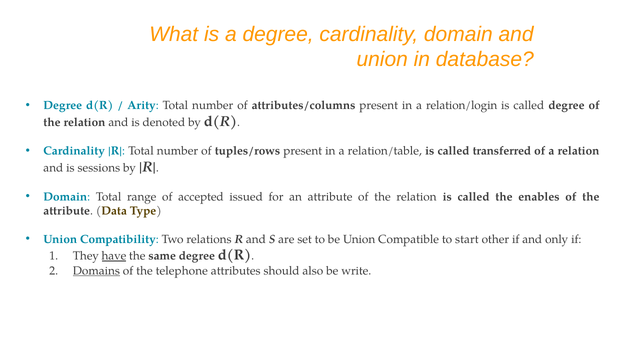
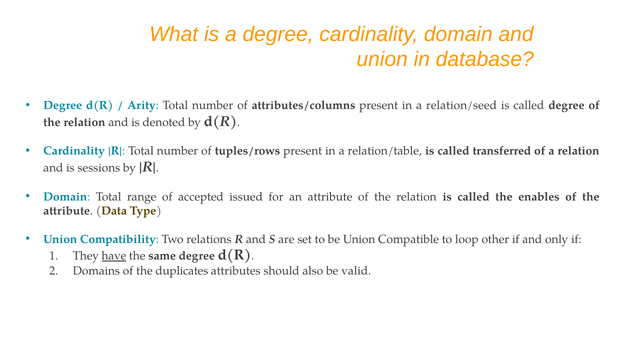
relation/login: relation/login -> relation/seed (462, 105)
start: start -> loop (467, 239)
Domains underline: present -> none (96, 271)
telephone: telephone -> duplicates (182, 271)
write: write -> valid (356, 271)
